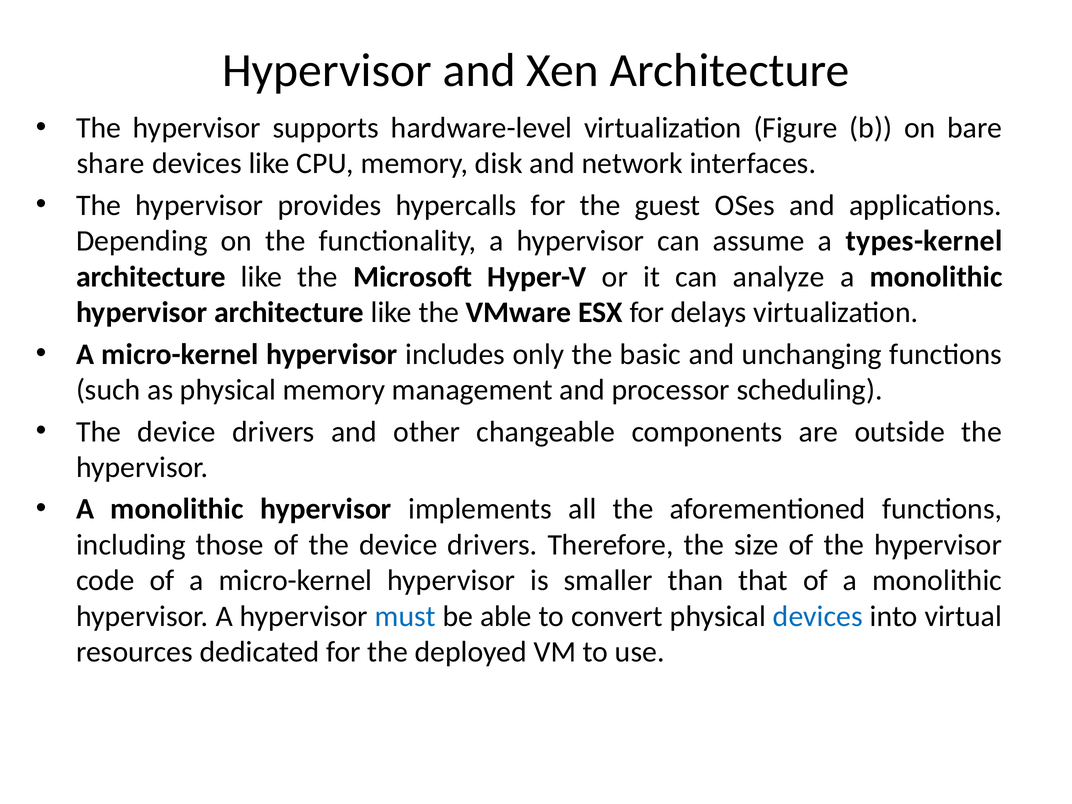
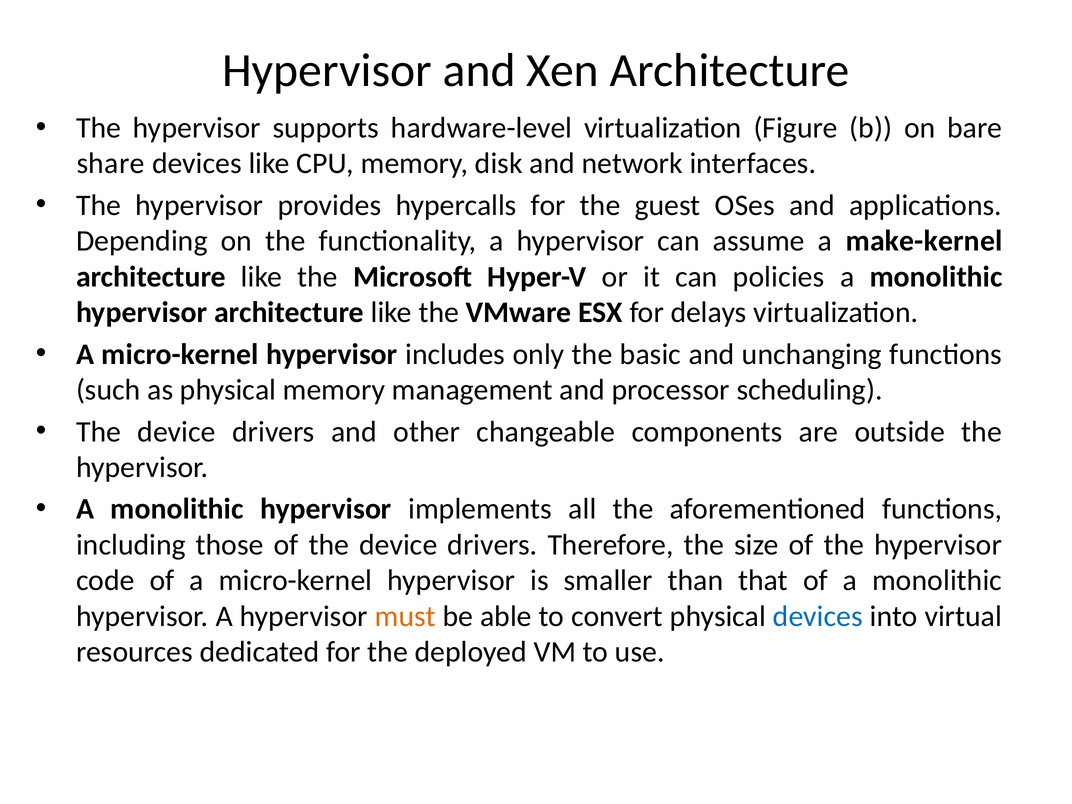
types-kernel: types-kernel -> make-kernel (924, 241)
analyze: analyze -> policies (779, 277)
must colour: blue -> orange (405, 616)
